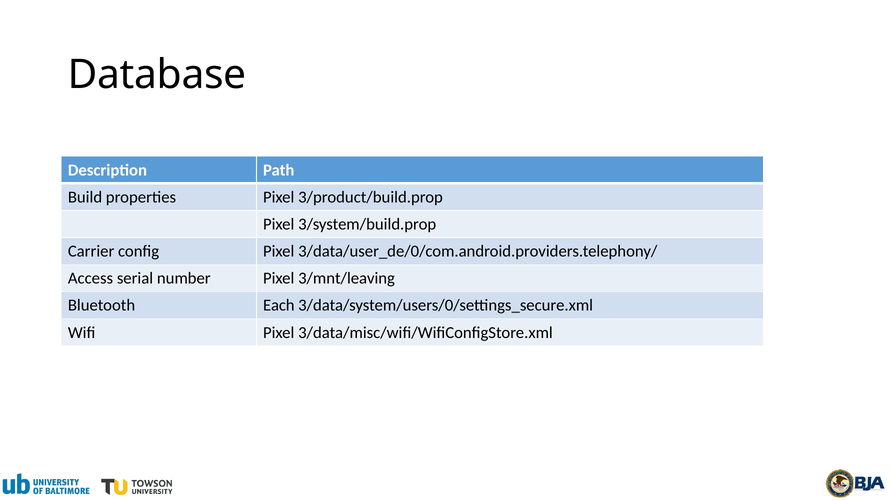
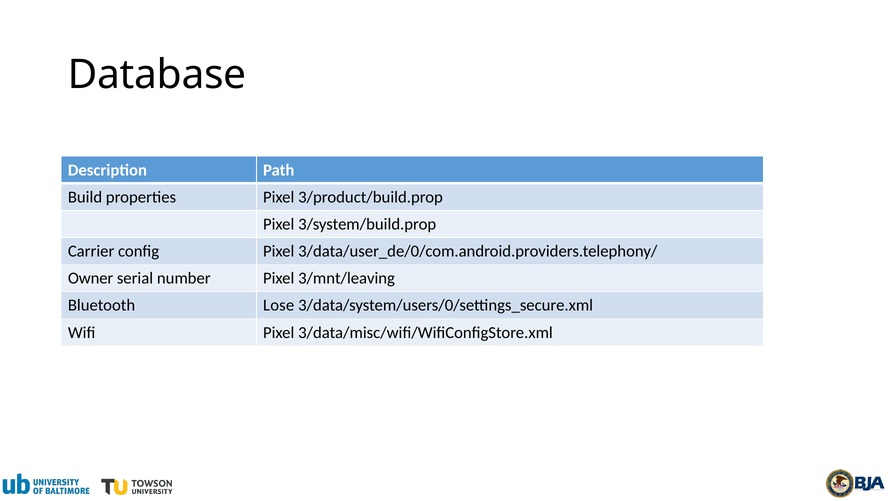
Access: Access -> Owner (91, 278)
Each: Each -> Lose (279, 306)
